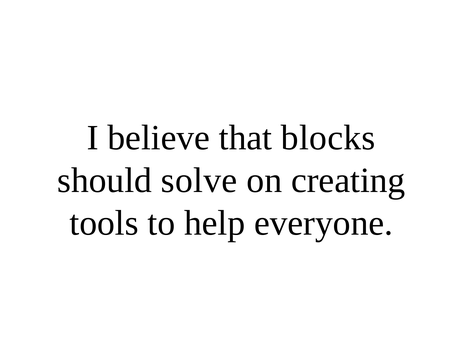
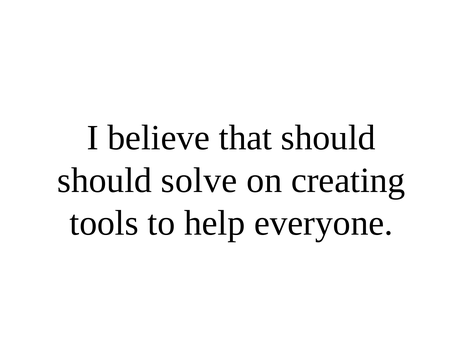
that blocks: blocks -> should (328, 138)
